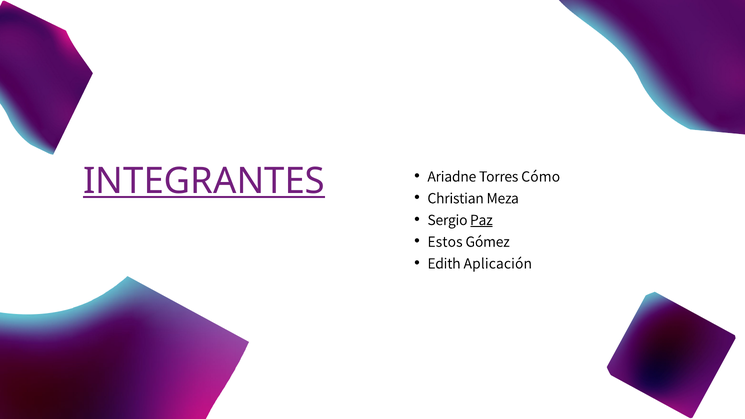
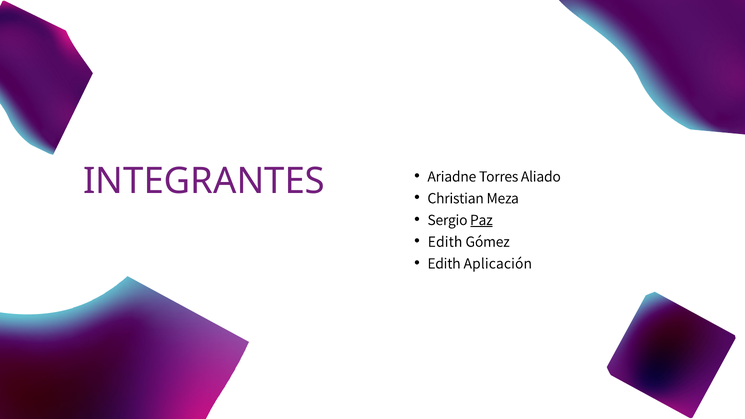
INTEGRANTES underline: present -> none (204, 181)
Cómo: Cómo -> Aliado (541, 176)
Estos: Estos -> Edith (445, 242)
